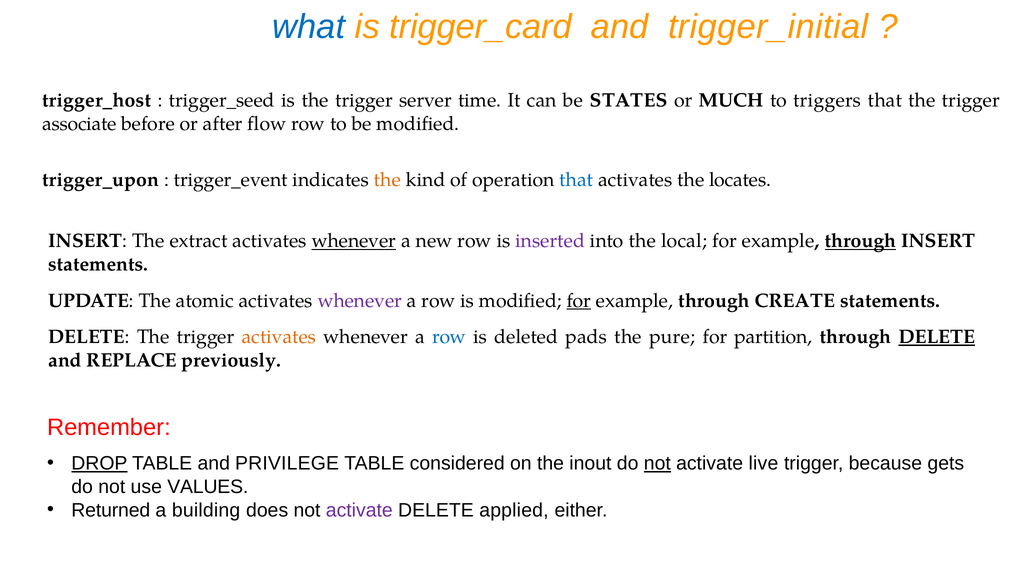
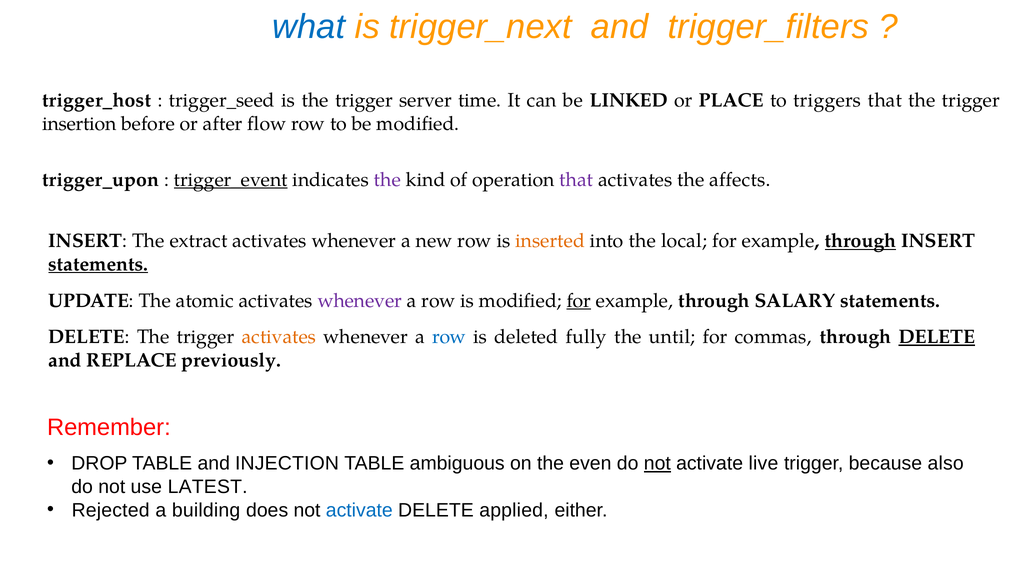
trigger_card: trigger_card -> trigger_next (481, 27)
trigger_initial: trigger_initial -> trigger_filters (768, 27)
STATES: STATES -> LINKED (629, 100)
MUCH: MUCH -> PLACE (731, 100)
associate: associate -> insertion (79, 124)
trigger_event underline: none -> present (231, 180)
the colour: orange -> purple (387, 180)
that colour: blue -> purple (576, 180)
locates: locates -> affects (740, 180)
whenever underline: present -> none (354, 241)
inserted colour: purple -> orange (550, 241)
statements underline: none -> present (98, 264)
CREATE: CREATE -> SALARY (795, 300)
pads: pads -> fully (586, 337)
pure: pure -> until (672, 337)
partition: partition -> commas (773, 337)
DROP underline: present -> none (99, 463)
PRIVILEGE: PRIVILEGE -> INJECTION (287, 463)
considered: considered -> ambiguous (457, 463)
inout: inout -> even (590, 463)
gets: gets -> also (946, 463)
VALUES: VALUES -> LATEST (208, 487)
Returned: Returned -> Rejected (111, 510)
activate colour: purple -> blue (359, 510)
